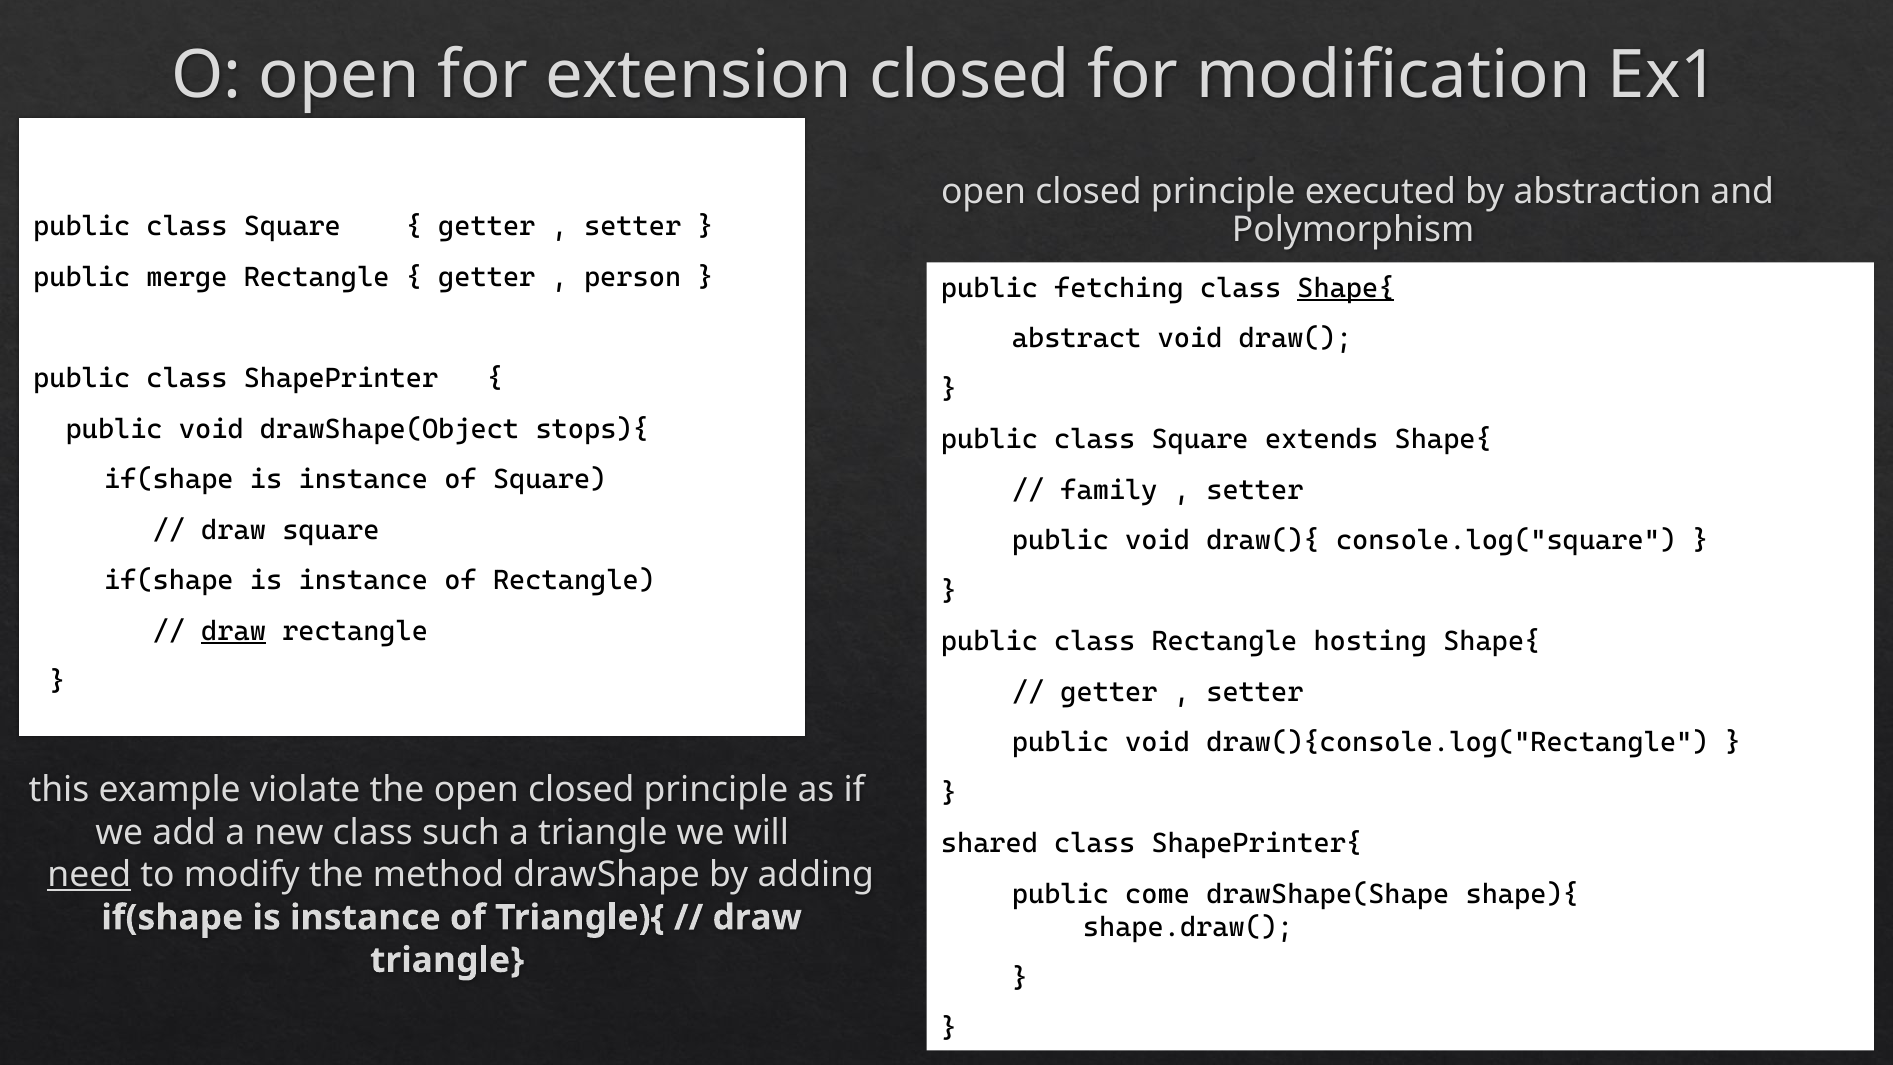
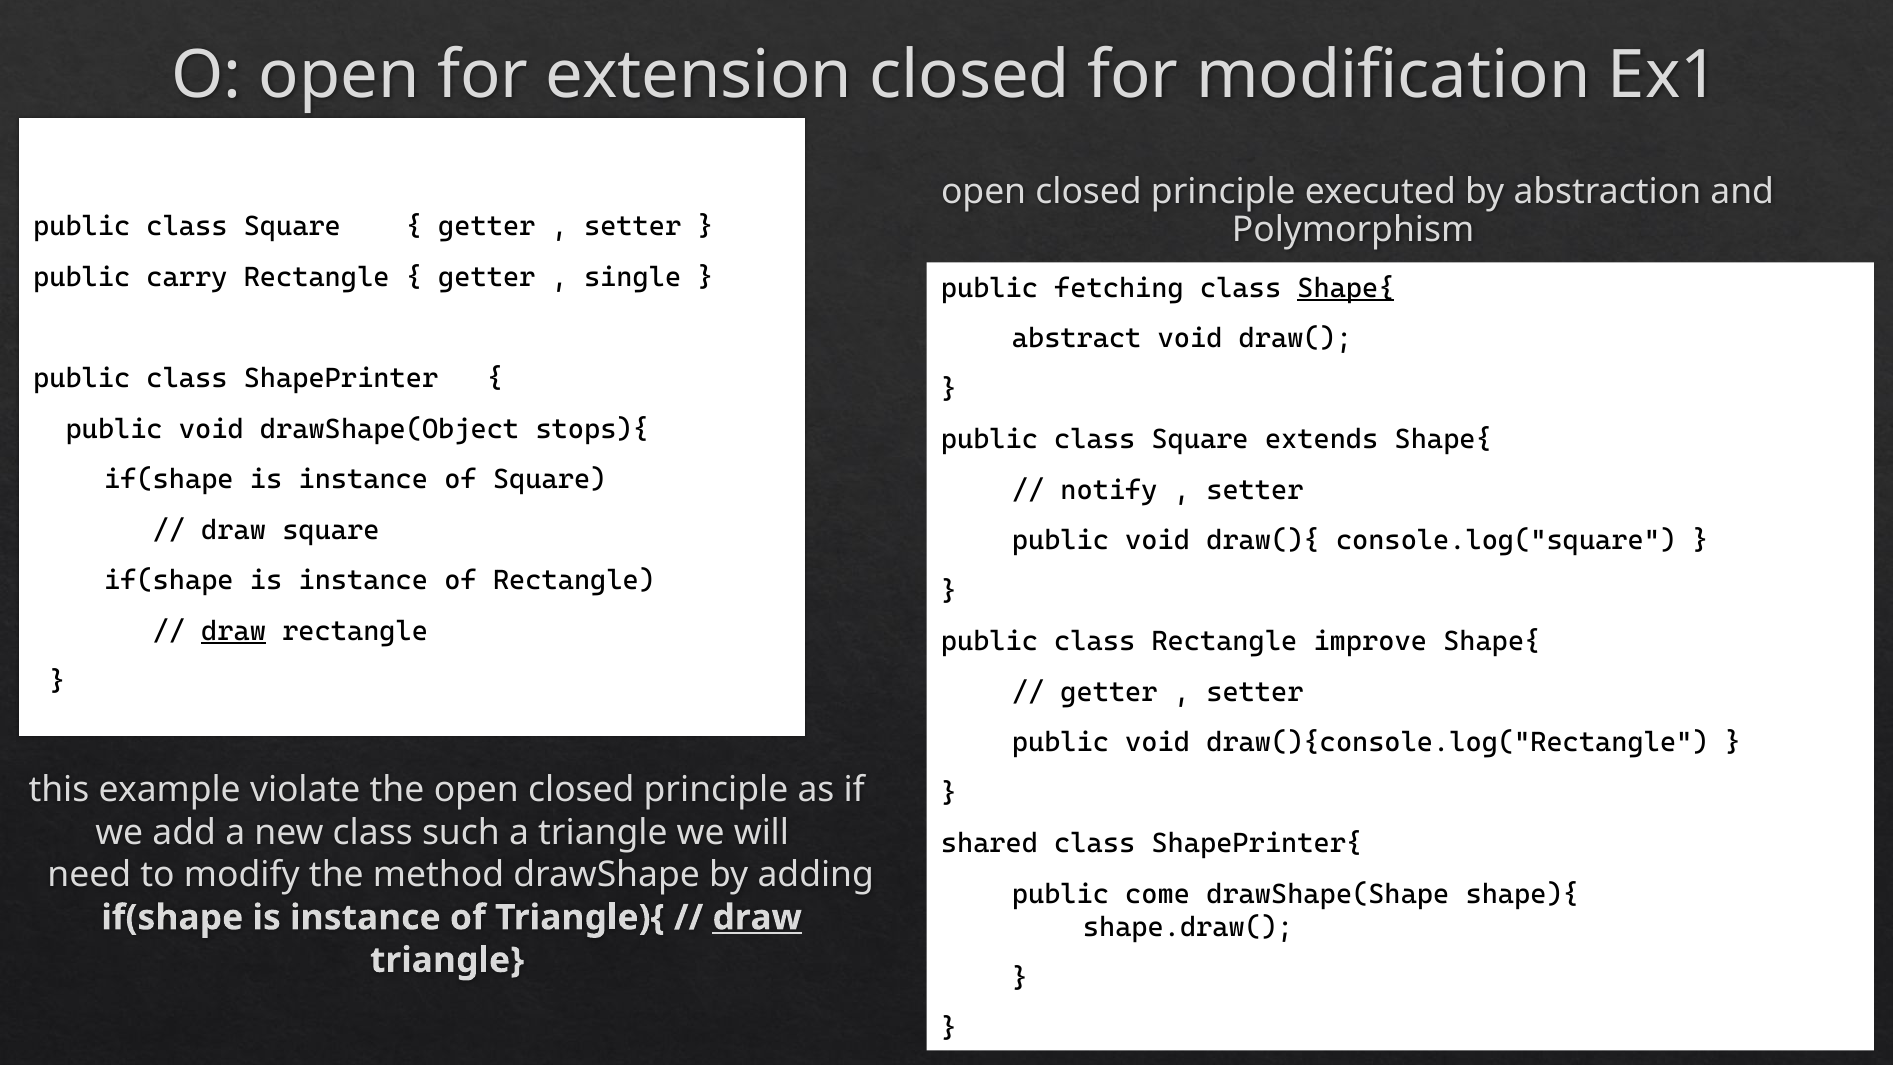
merge: merge -> carry (187, 277)
person: person -> single (633, 277)
family: family -> notify (1109, 490)
hosting: hosting -> improve (1370, 642)
need underline: present -> none (89, 875)
draw underline: none -> present (757, 917)
